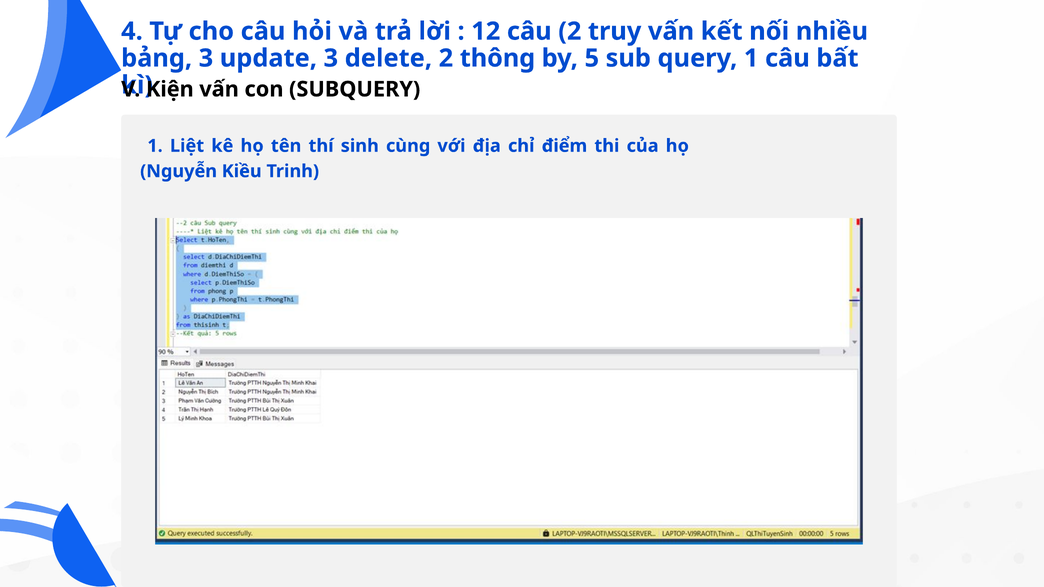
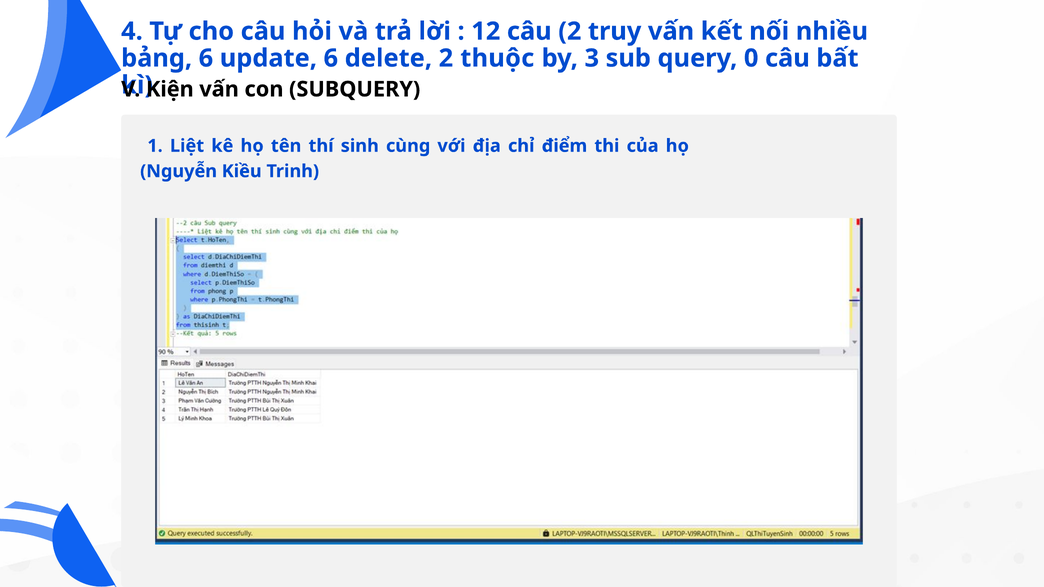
bảng 3: 3 -> 6 (206, 58)
update 3: 3 -> 6 (331, 58)
thông: thông -> thuộc (497, 58)
5: 5 -> 3 (592, 58)
query 1: 1 -> 0 (751, 58)
